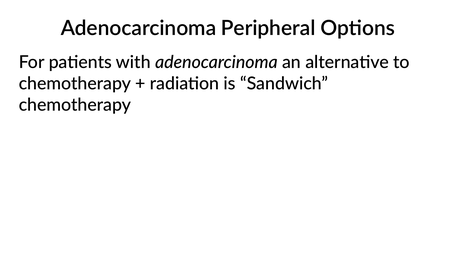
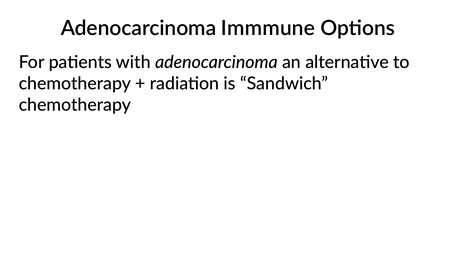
Peripheral: Peripheral -> Immmune (268, 28)
